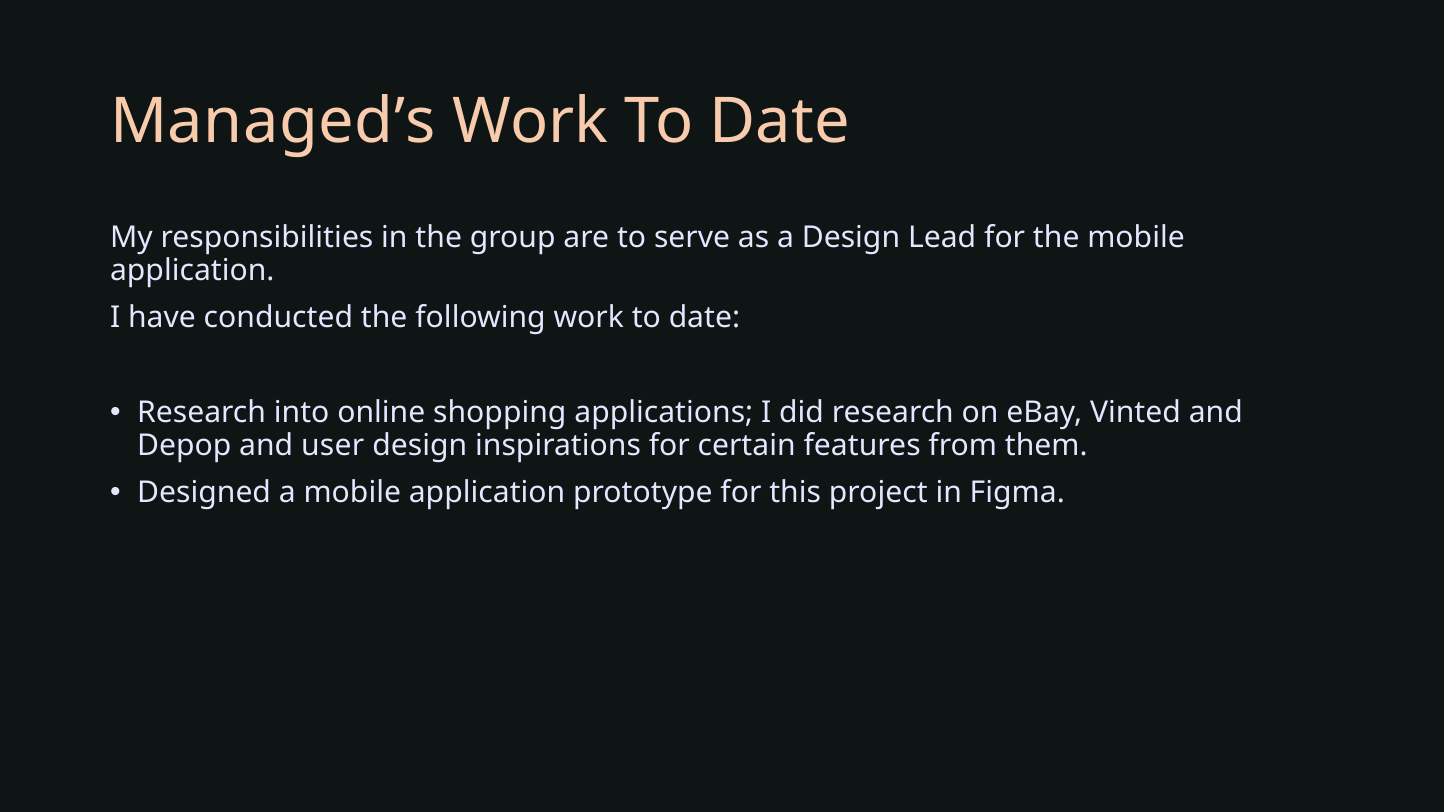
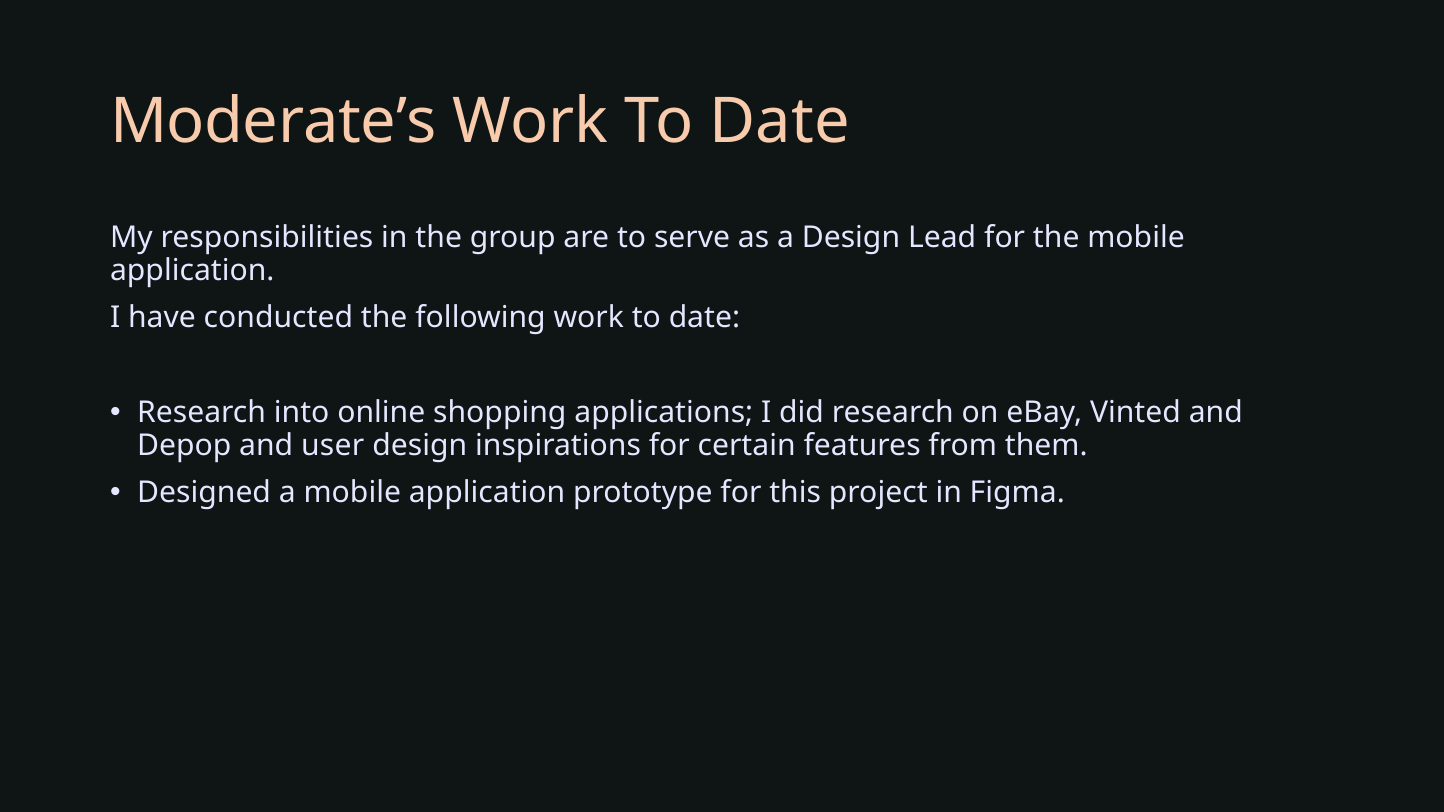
Managed’s: Managed’s -> Moderate’s (273, 121)
